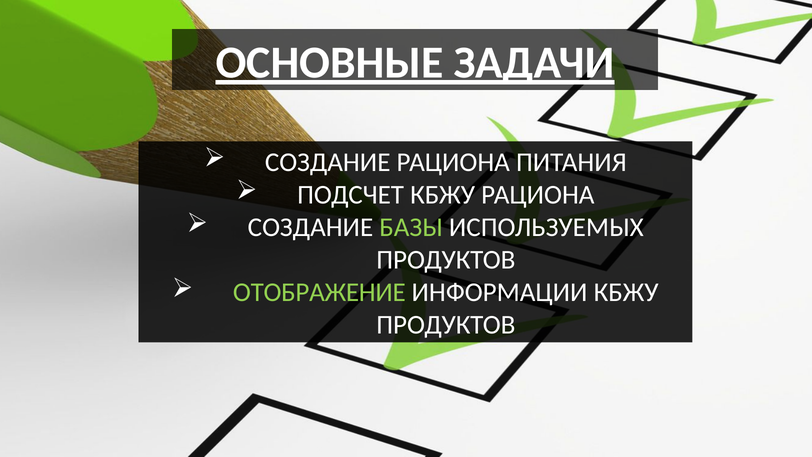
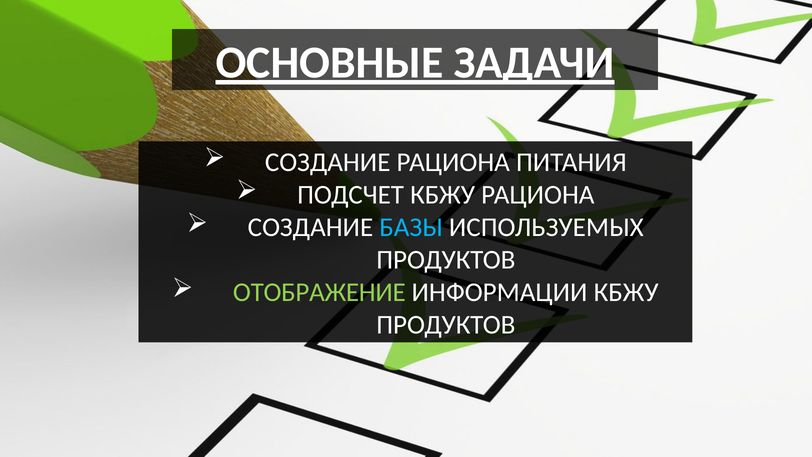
БАЗЫ colour: light green -> light blue (411, 227)
